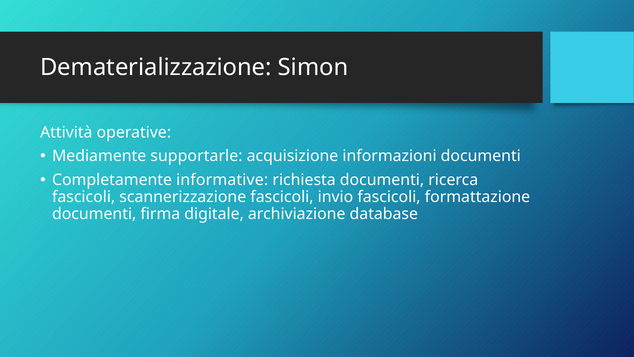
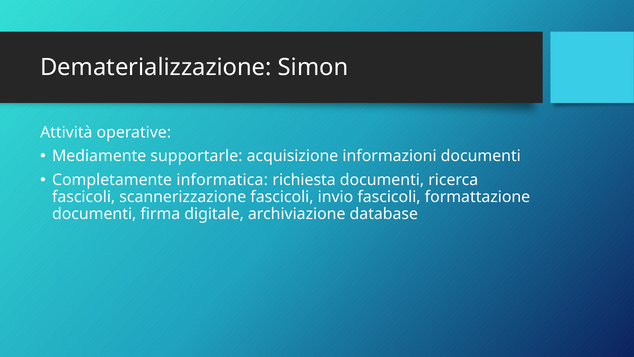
informative: informative -> informatica (222, 180)
